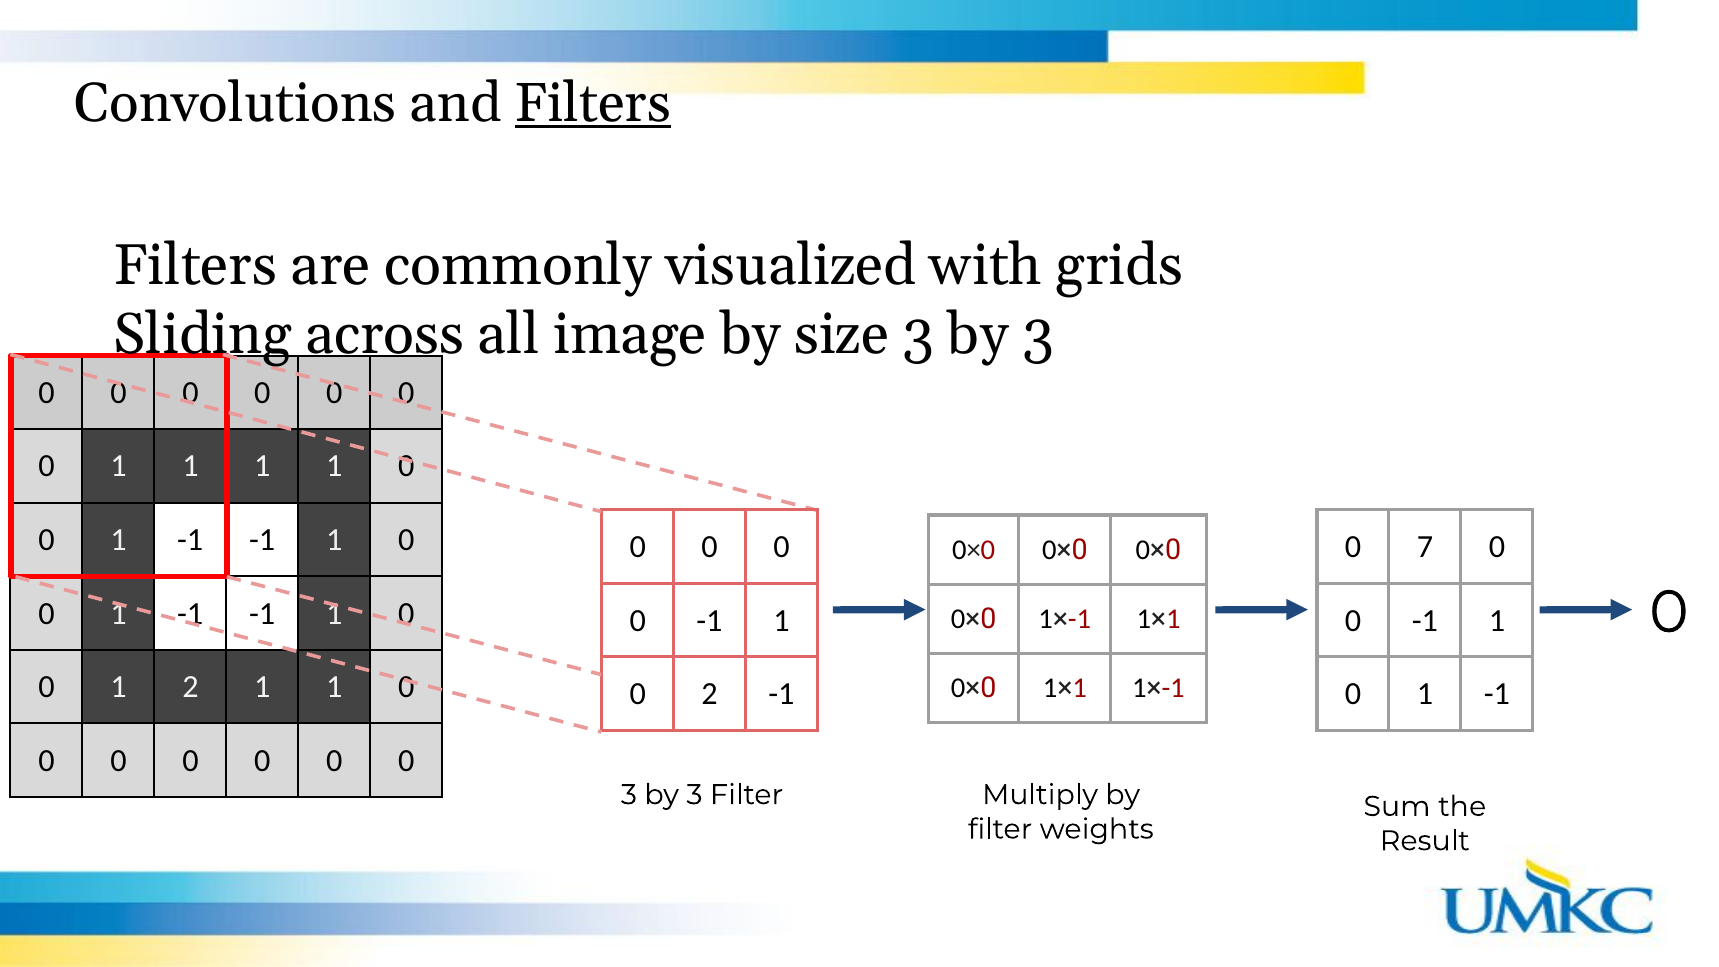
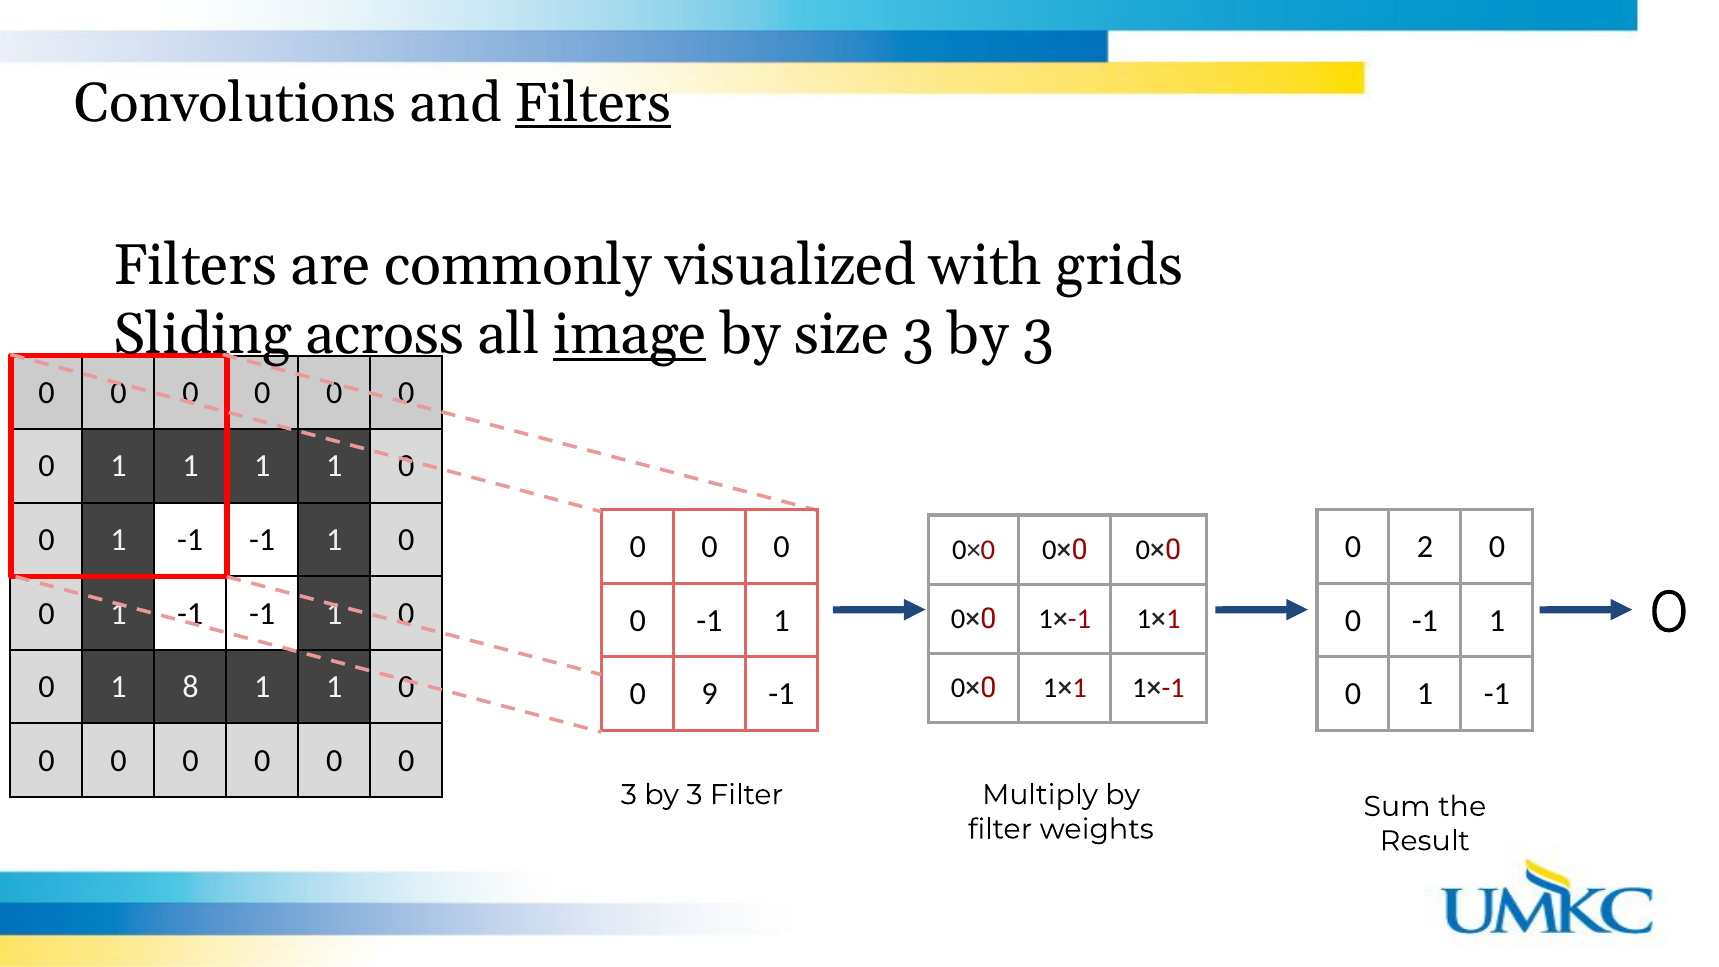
image underline: none -> present (630, 335)
7: 7 -> 2 (1425, 547)
1 2: 2 -> 8 (190, 687)
0 2: 2 -> 9 (710, 694)
